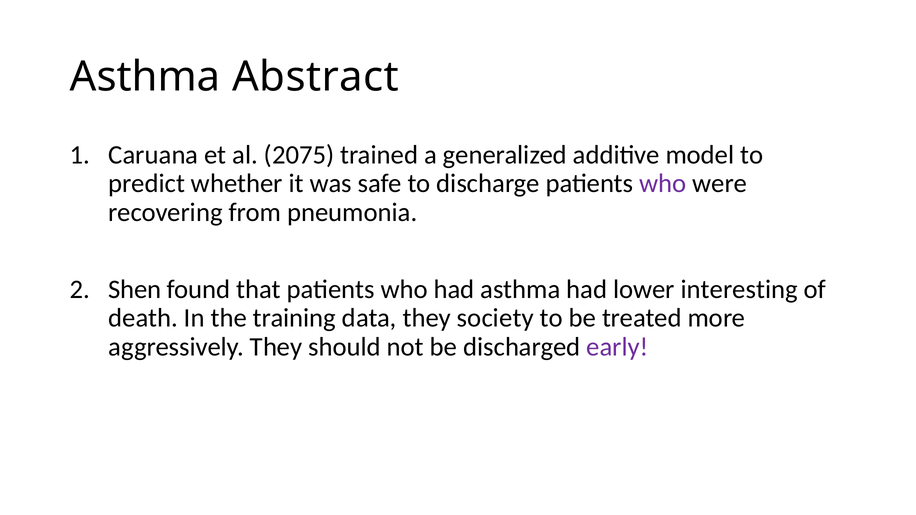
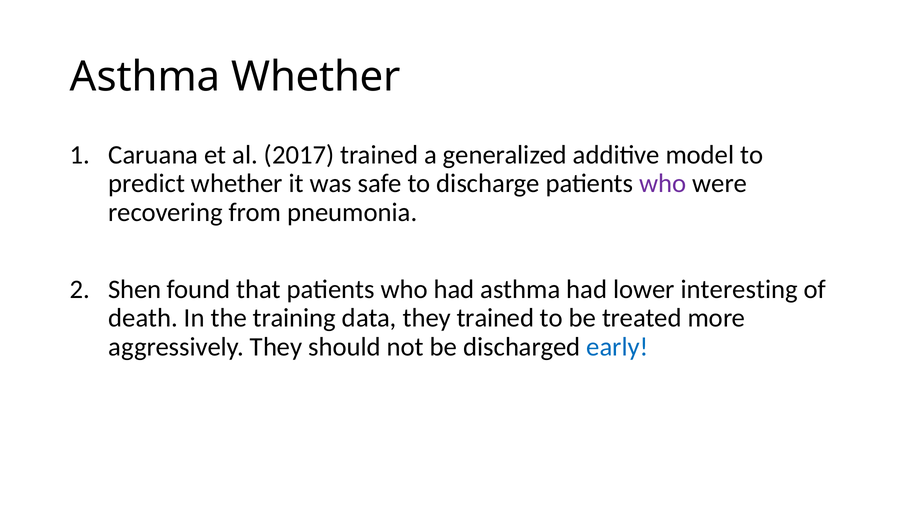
Asthma Abstract: Abstract -> Whether (316, 77)
2075: 2075 -> 2017 (299, 155)
they society: society -> trained (495, 318)
early colour: purple -> blue (617, 347)
